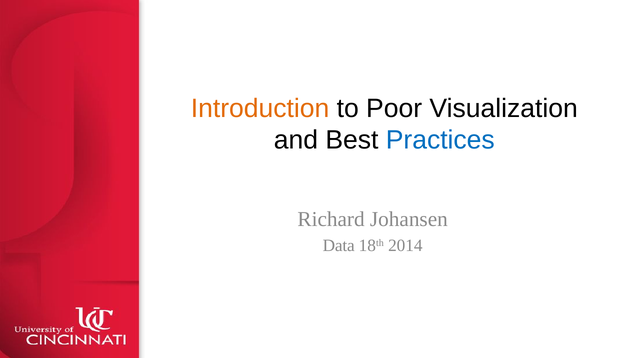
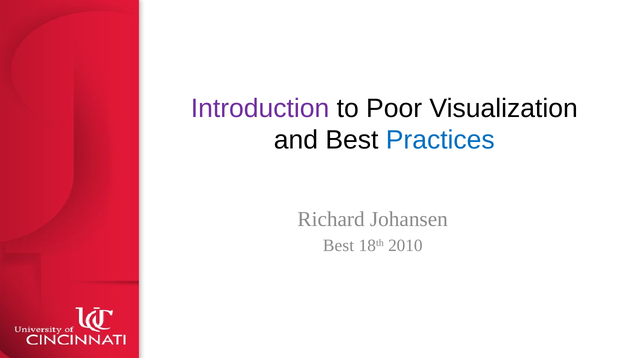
Introduction colour: orange -> purple (260, 108)
Data: Data -> Best (339, 246)
2014: 2014 -> 2010 (405, 246)
